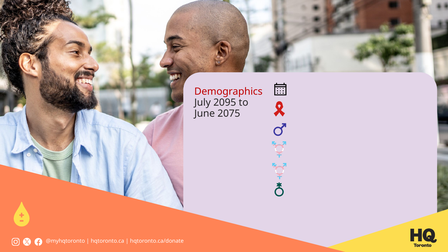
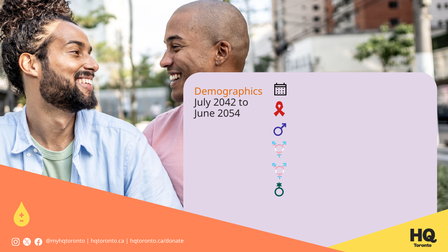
Demographics colour: red -> orange (228, 92)
2095: 2095 -> 2042 (225, 103)
2075: 2075 -> 2054 (229, 114)
